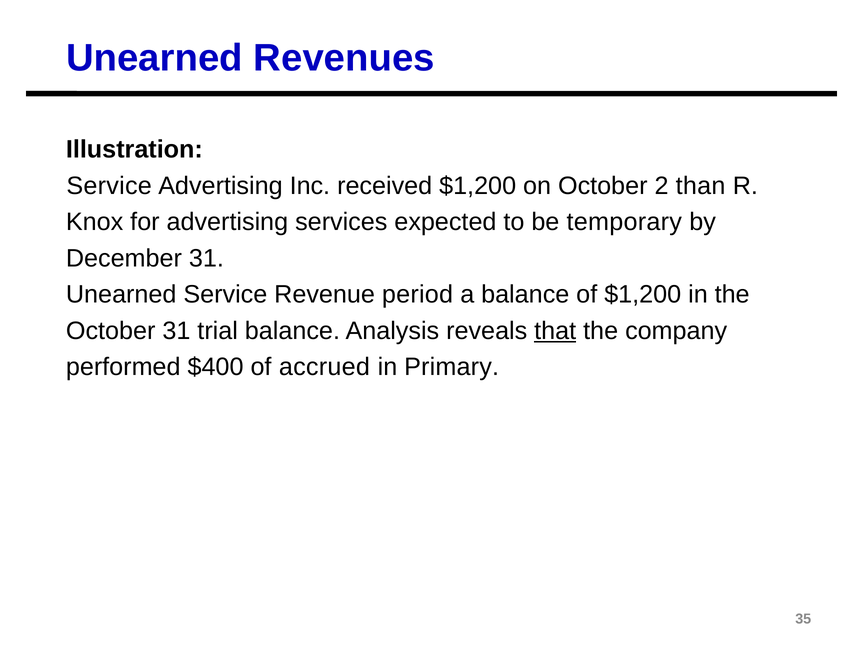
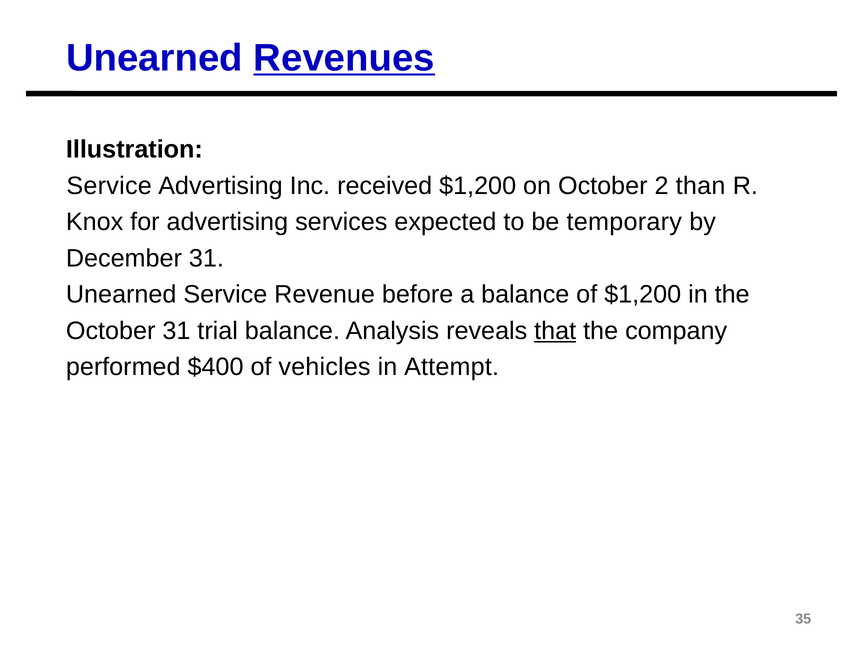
Revenues underline: none -> present (344, 58)
period: period -> before (418, 294)
accrued: accrued -> vehicles (324, 367)
Primary: Primary -> Attempt (452, 367)
